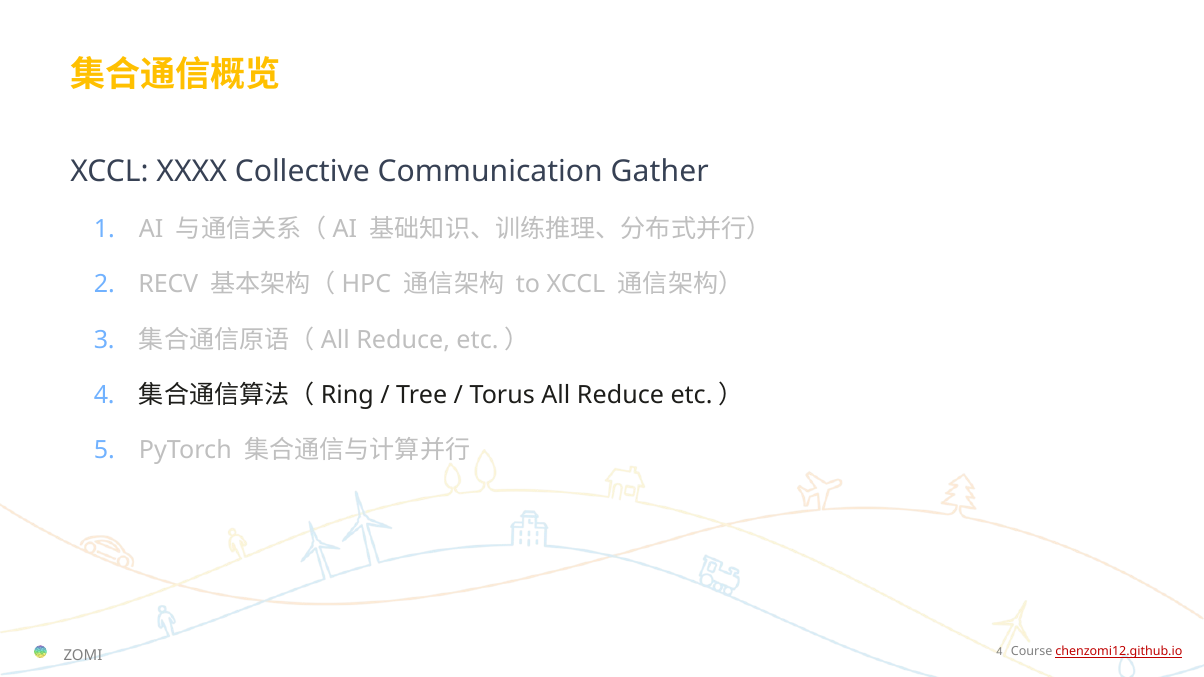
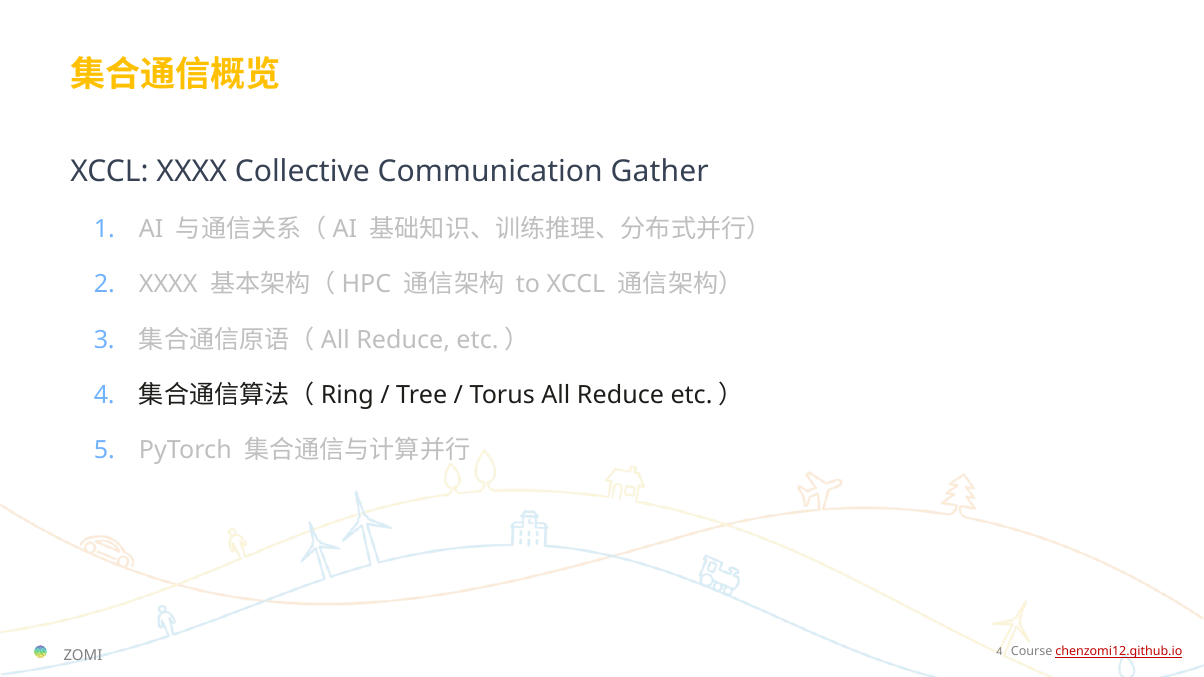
RECV: RECV -> XXXX (168, 285)
